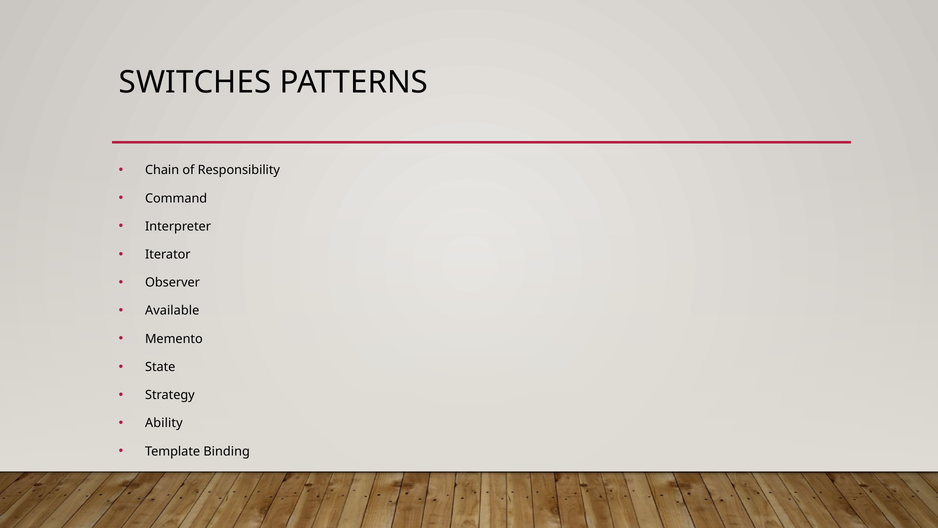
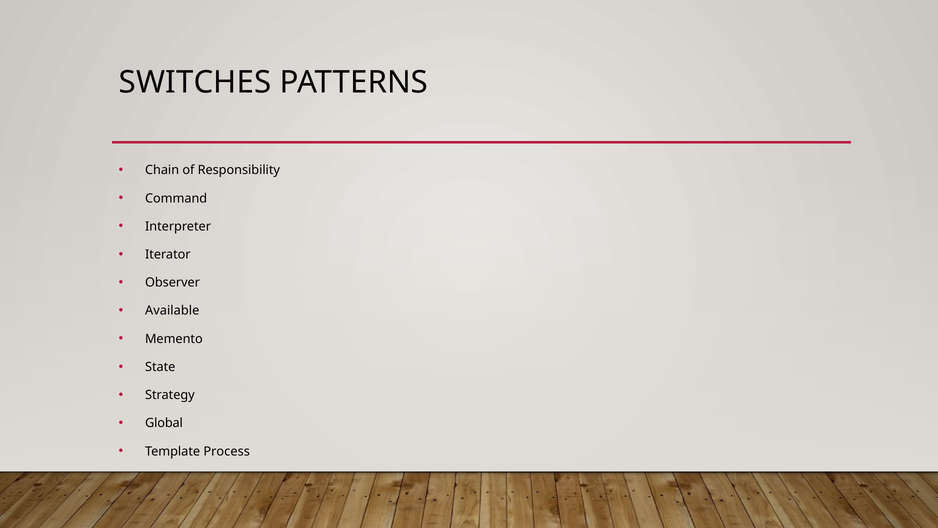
Ability: Ability -> Global (164, 423)
Binding: Binding -> Process (227, 451)
